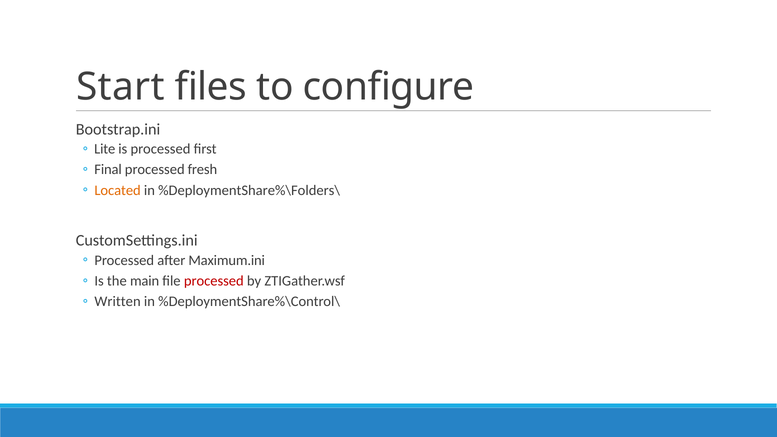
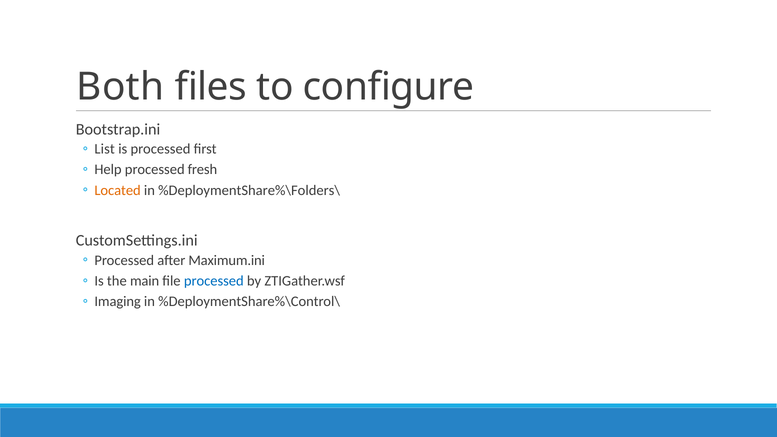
Start: Start -> Both (120, 87)
Lite: Lite -> List (105, 149)
Final: Final -> Help (108, 170)
processed colour: red -> blue (214, 281)
Written: Written -> Imaging (118, 301)
